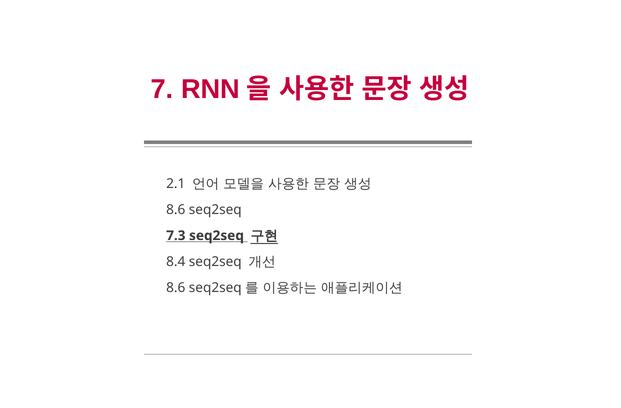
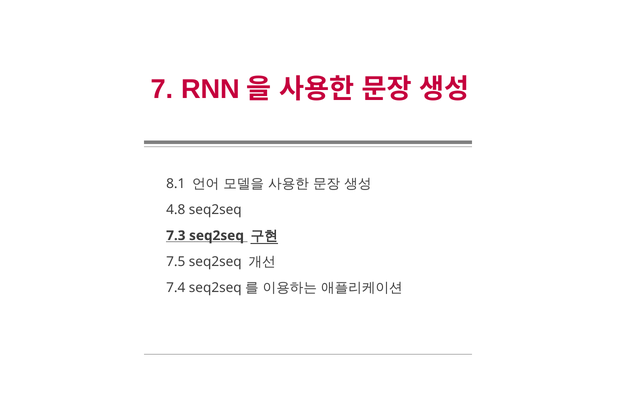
2.1: 2.1 -> 8.1 (176, 184)
8.6: 8.6 -> 4.8 (176, 210)
8.4: 8.4 -> 7.5 (176, 262)
8.6: 8.6 -> 7.4 (176, 288)
